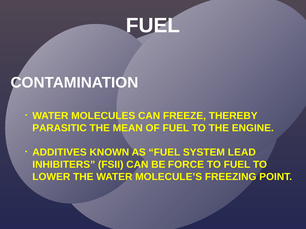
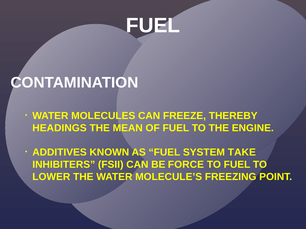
PARASITIC: PARASITIC -> HEADINGS (59, 128)
LEAD: LEAD -> TAKE (242, 153)
